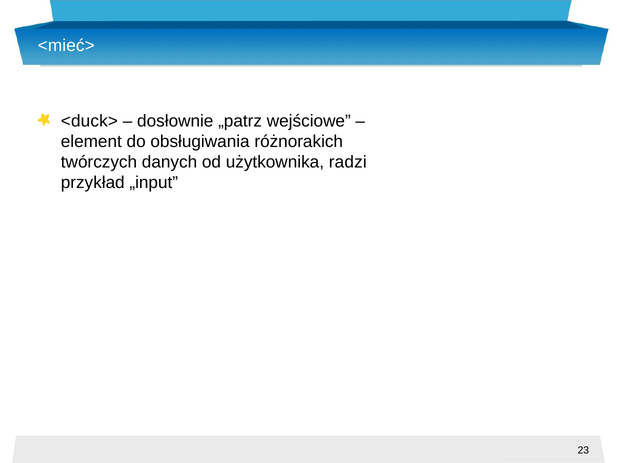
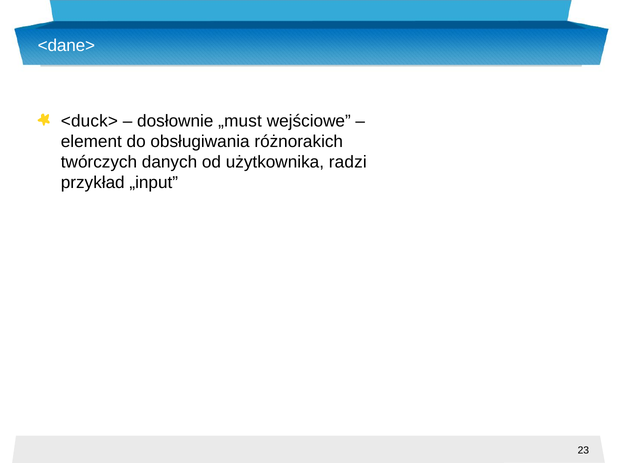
<mieć>: <mieć> -> <dane> (66, 45)
„patrz: „patrz -> „must (240, 121)
